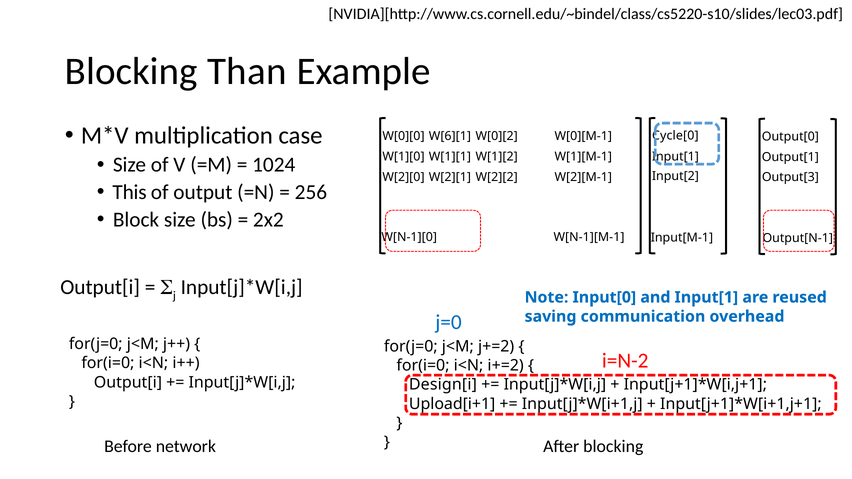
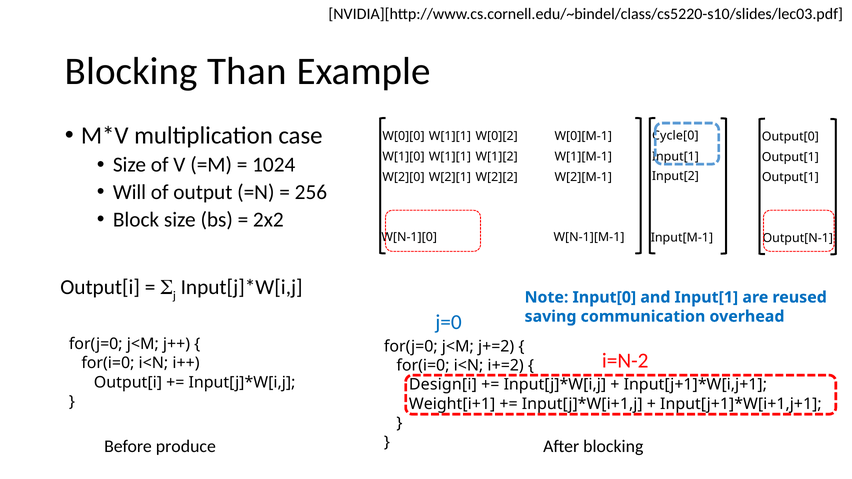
W[0][0 W[6][1: W[6][1 -> W[1][1 (450, 136)
Output[3: Output[3 -> Output[1 (790, 177)
This: This -> Will (130, 192)
Upload[i+1: Upload[i+1 -> Weight[i+1 (452, 404)
network: network -> produce (186, 447)
